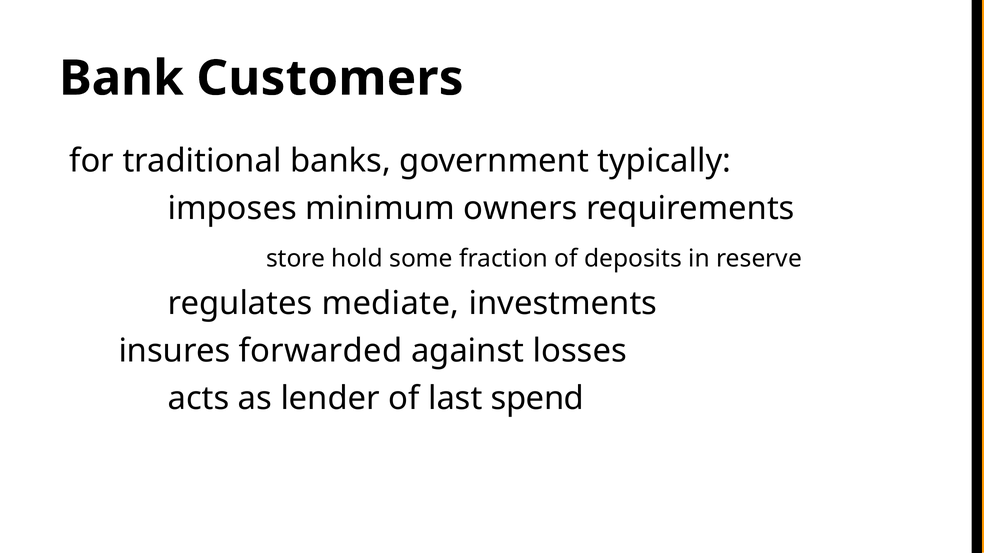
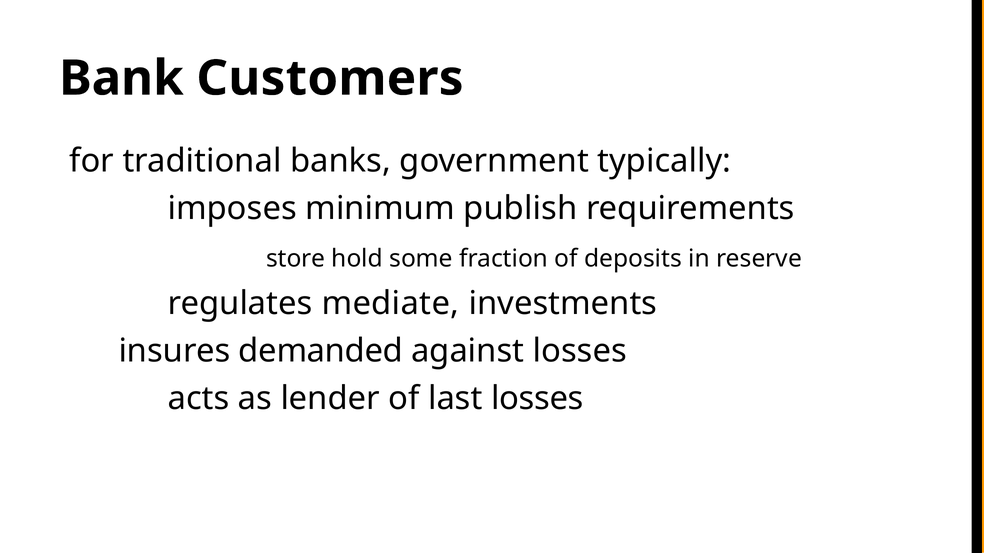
owners: owners -> publish (520, 209)
forwarded: forwarded -> demanded (321, 351)
last spend: spend -> losses (537, 399)
